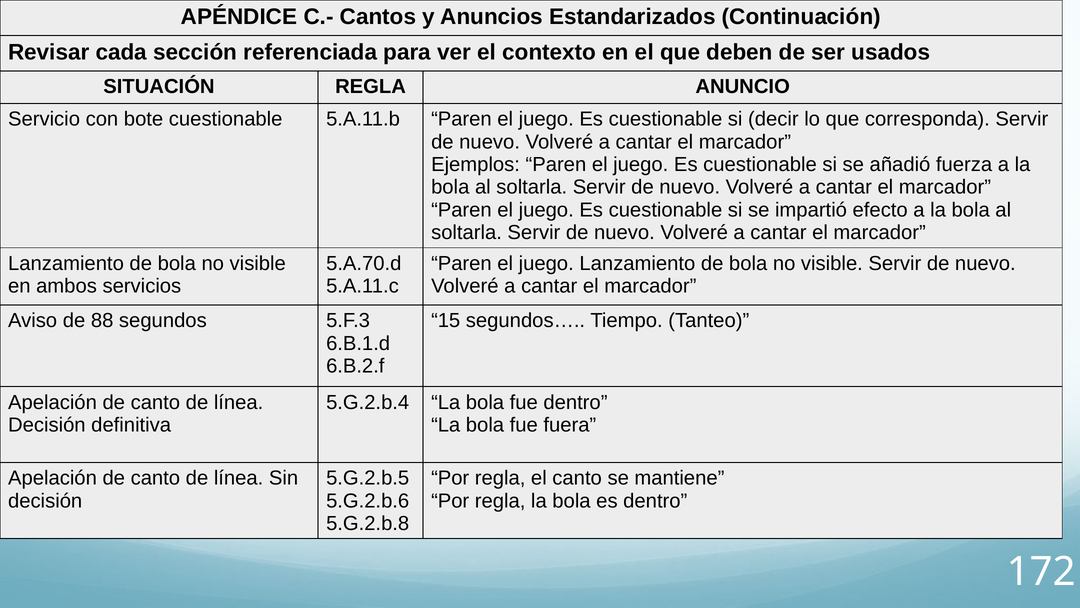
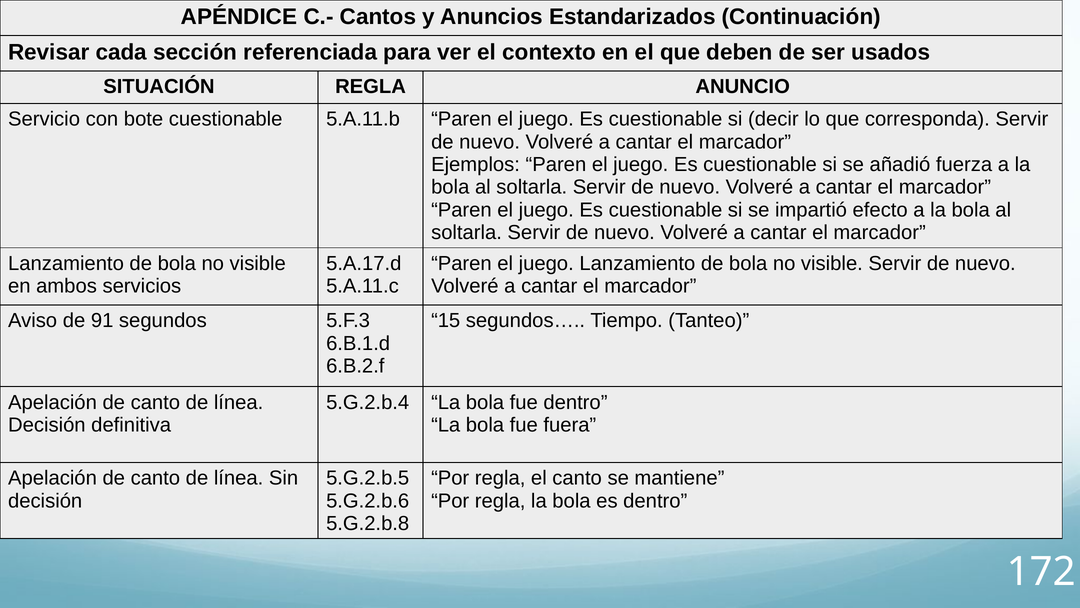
5.A.70.d: 5.A.70.d -> 5.A.17.d (364, 263)
88: 88 -> 91 (102, 320)
